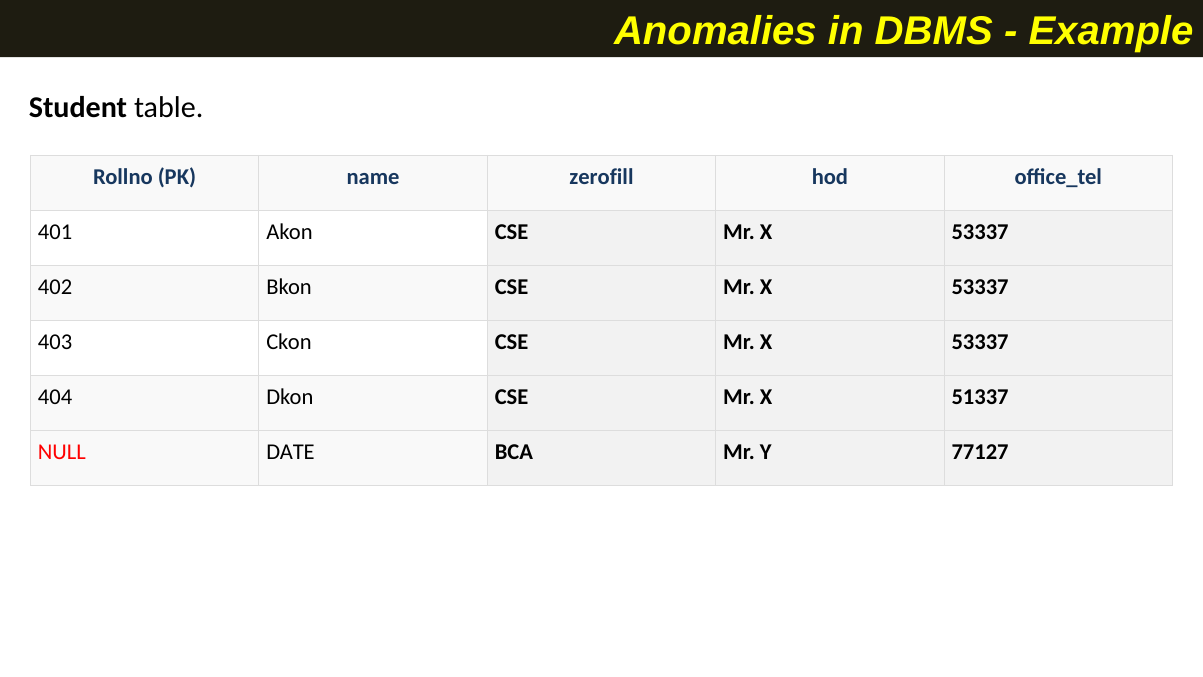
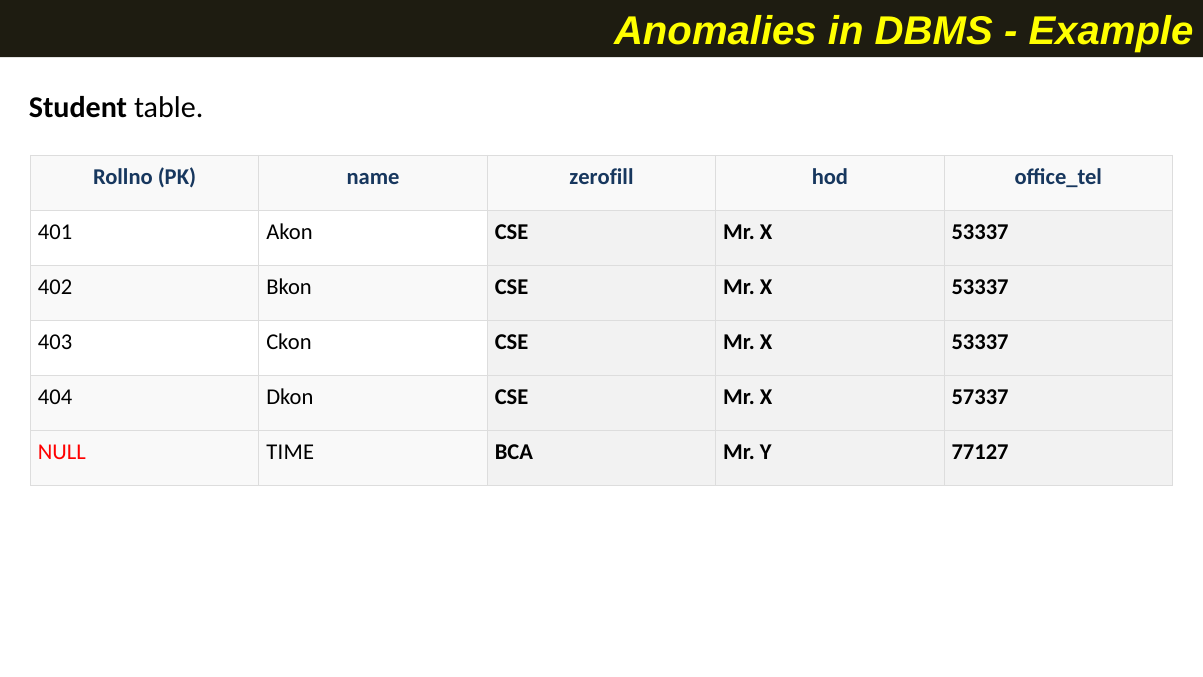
51337: 51337 -> 57337 (980, 396)
DATE: DATE -> TIME (290, 451)
